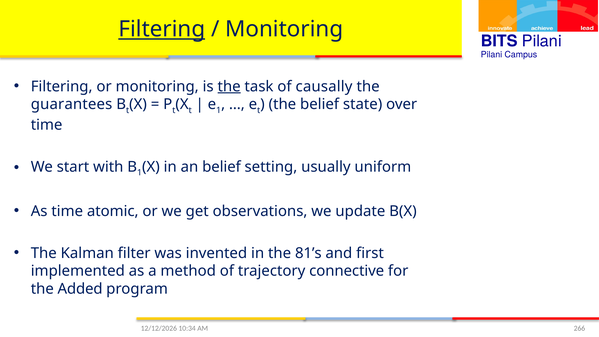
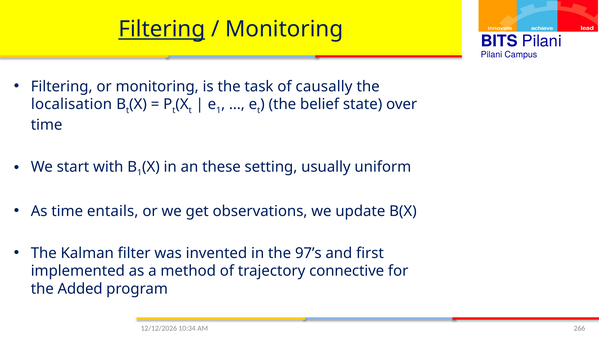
the underline: present -> none (229, 86)
guarantees: guarantees -> localisation (72, 104)
an belief: belief -> these (221, 167)
atomic: atomic -> entails (113, 211)
81’s: 81’s -> 97’s (308, 253)
